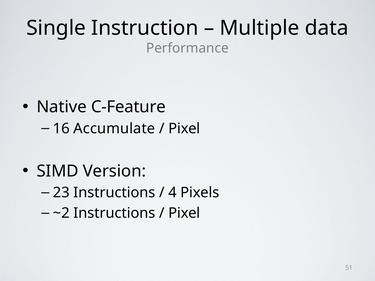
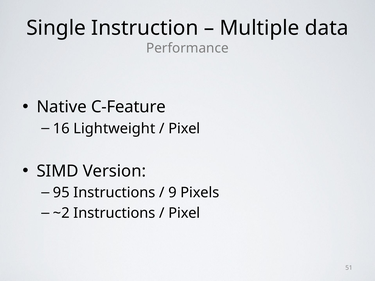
Accumulate: Accumulate -> Lightweight (114, 129)
23: 23 -> 95 (61, 193)
4: 4 -> 9 (172, 193)
